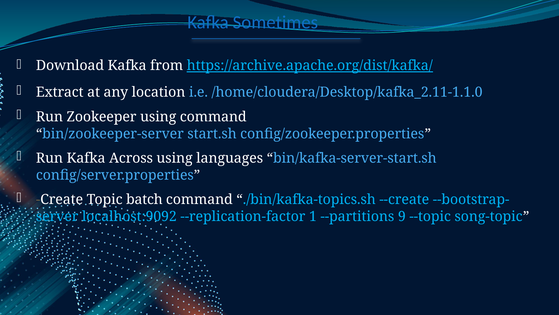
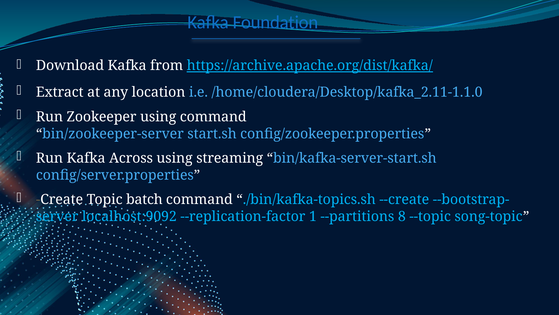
Sometimes: Sometimes -> Foundation (276, 22)
languages: languages -> streaming (230, 158)
9: 9 -> 8 (402, 216)
